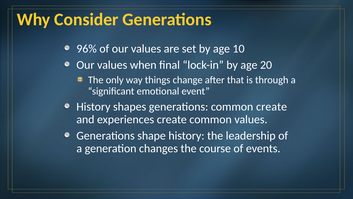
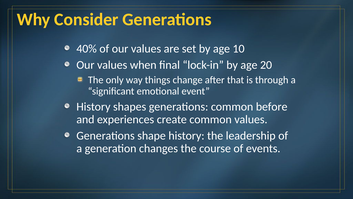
96%: 96% -> 40% (87, 49)
common create: create -> before (272, 106)
